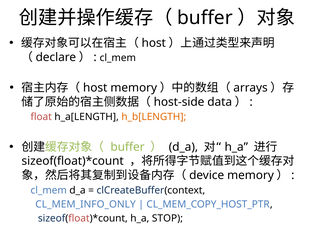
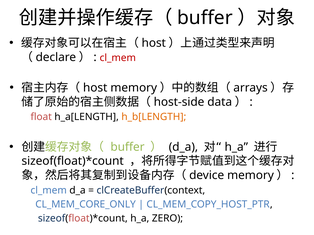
cl_mem colour: black -> red (118, 58)
CL_MEM_INFO_ONLY: CL_MEM_INFO_ONLY -> CL_MEM_CORE_ONLY (86, 205)
STOP: STOP -> ZERO (167, 219)
